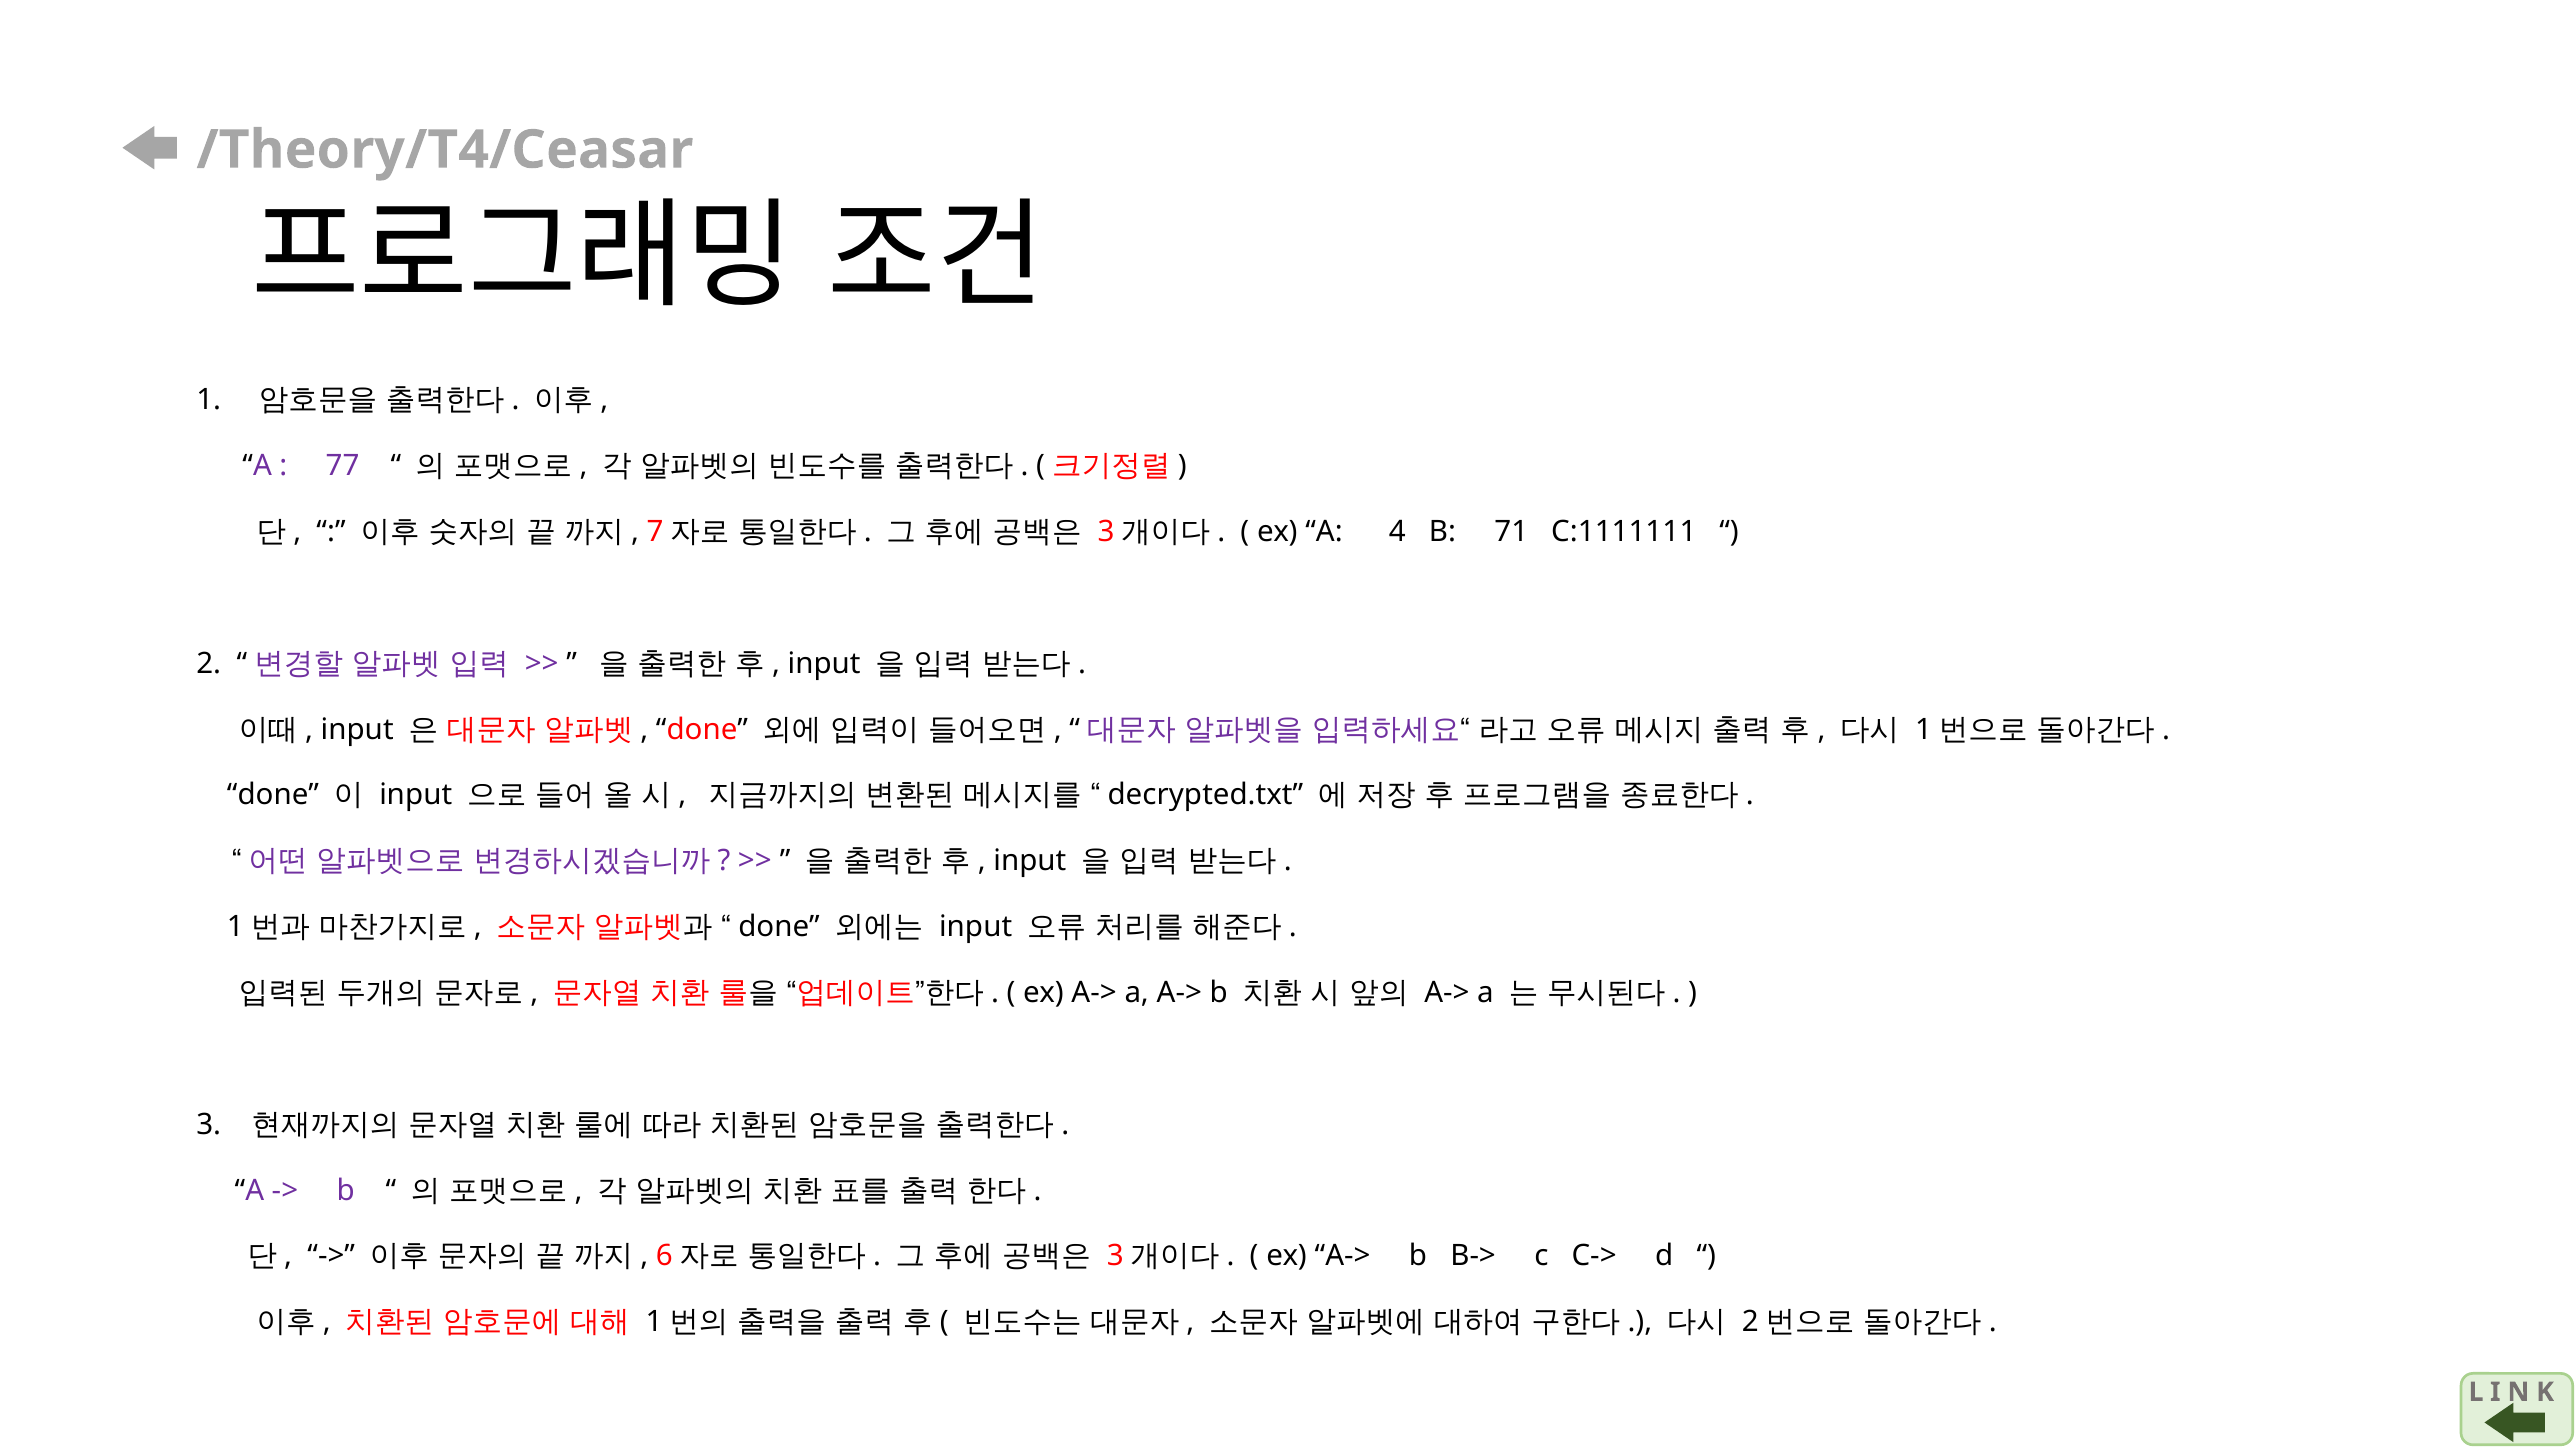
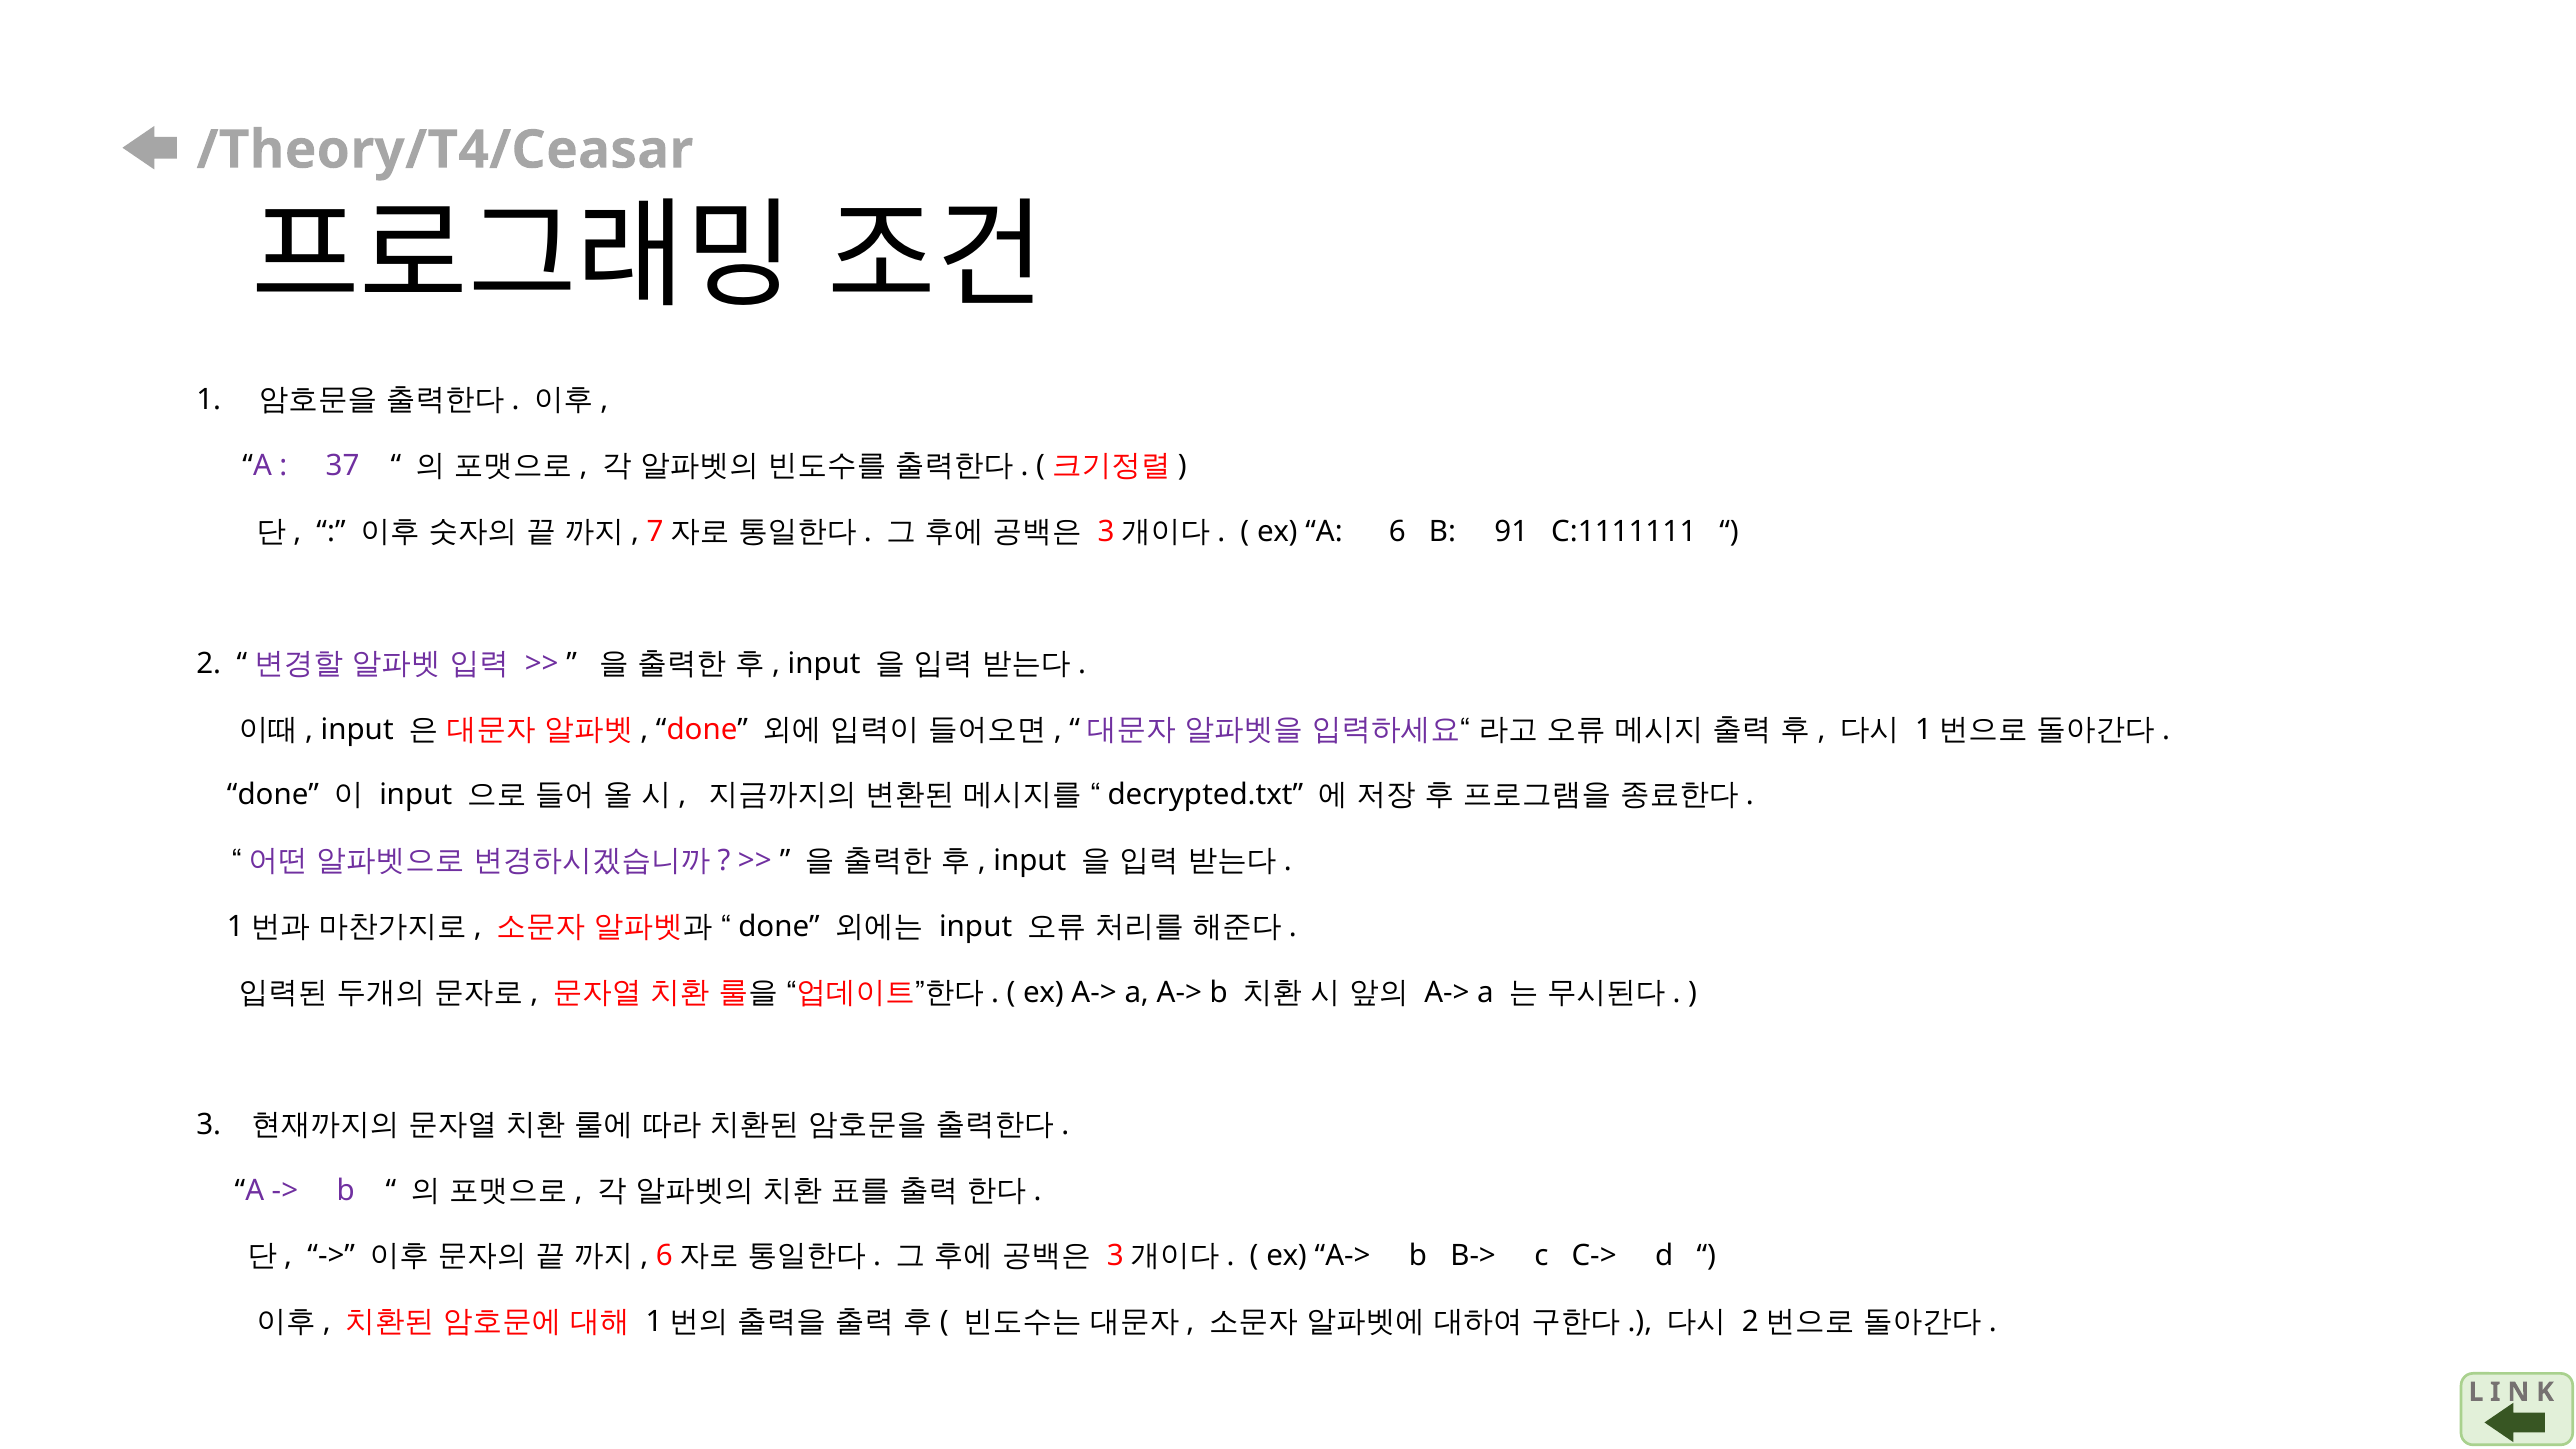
77: 77 -> 37 (343, 466)
4: 4 -> 6 (1397, 532)
71: 71 -> 91 (1511, 532)
